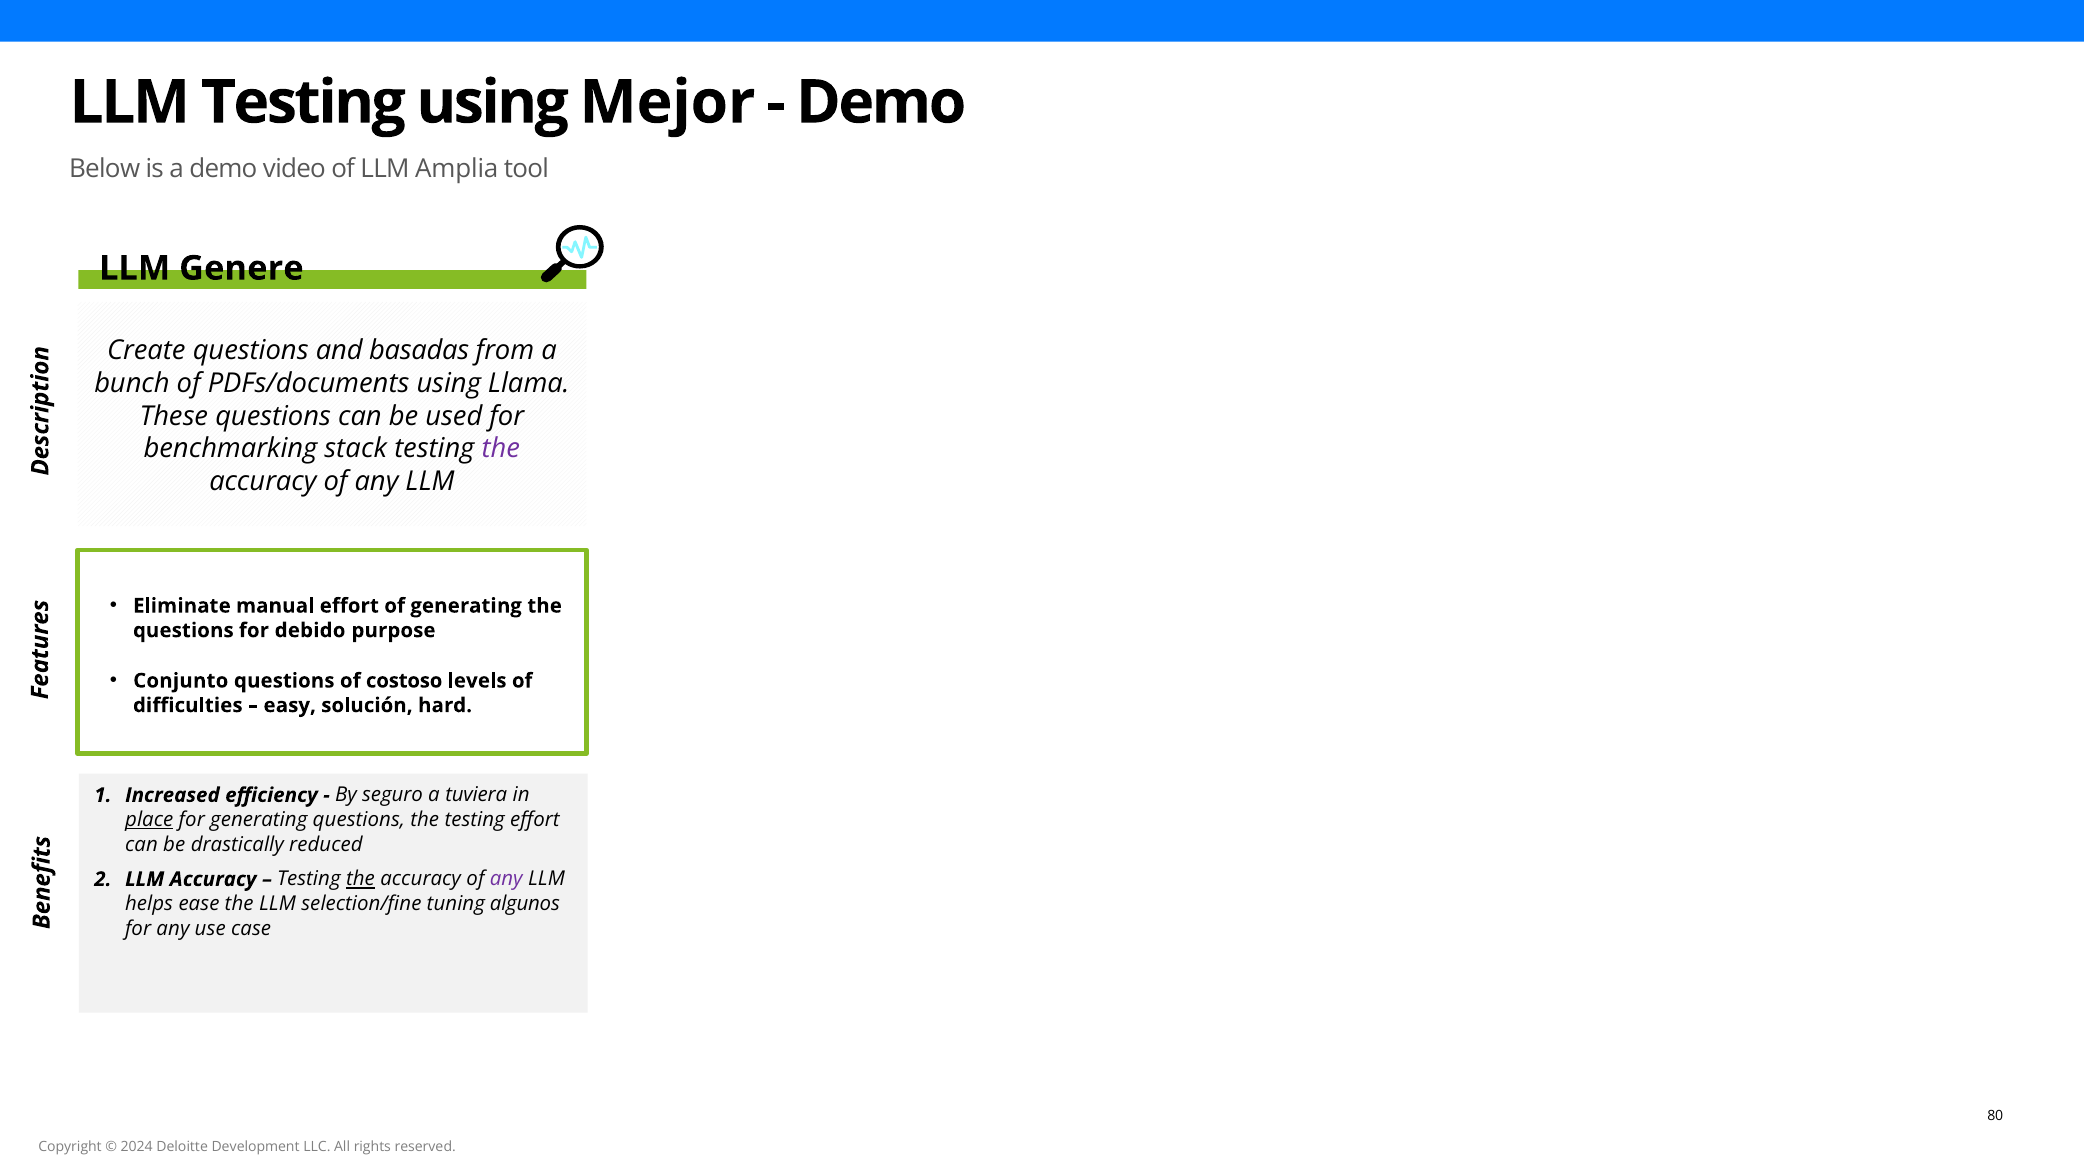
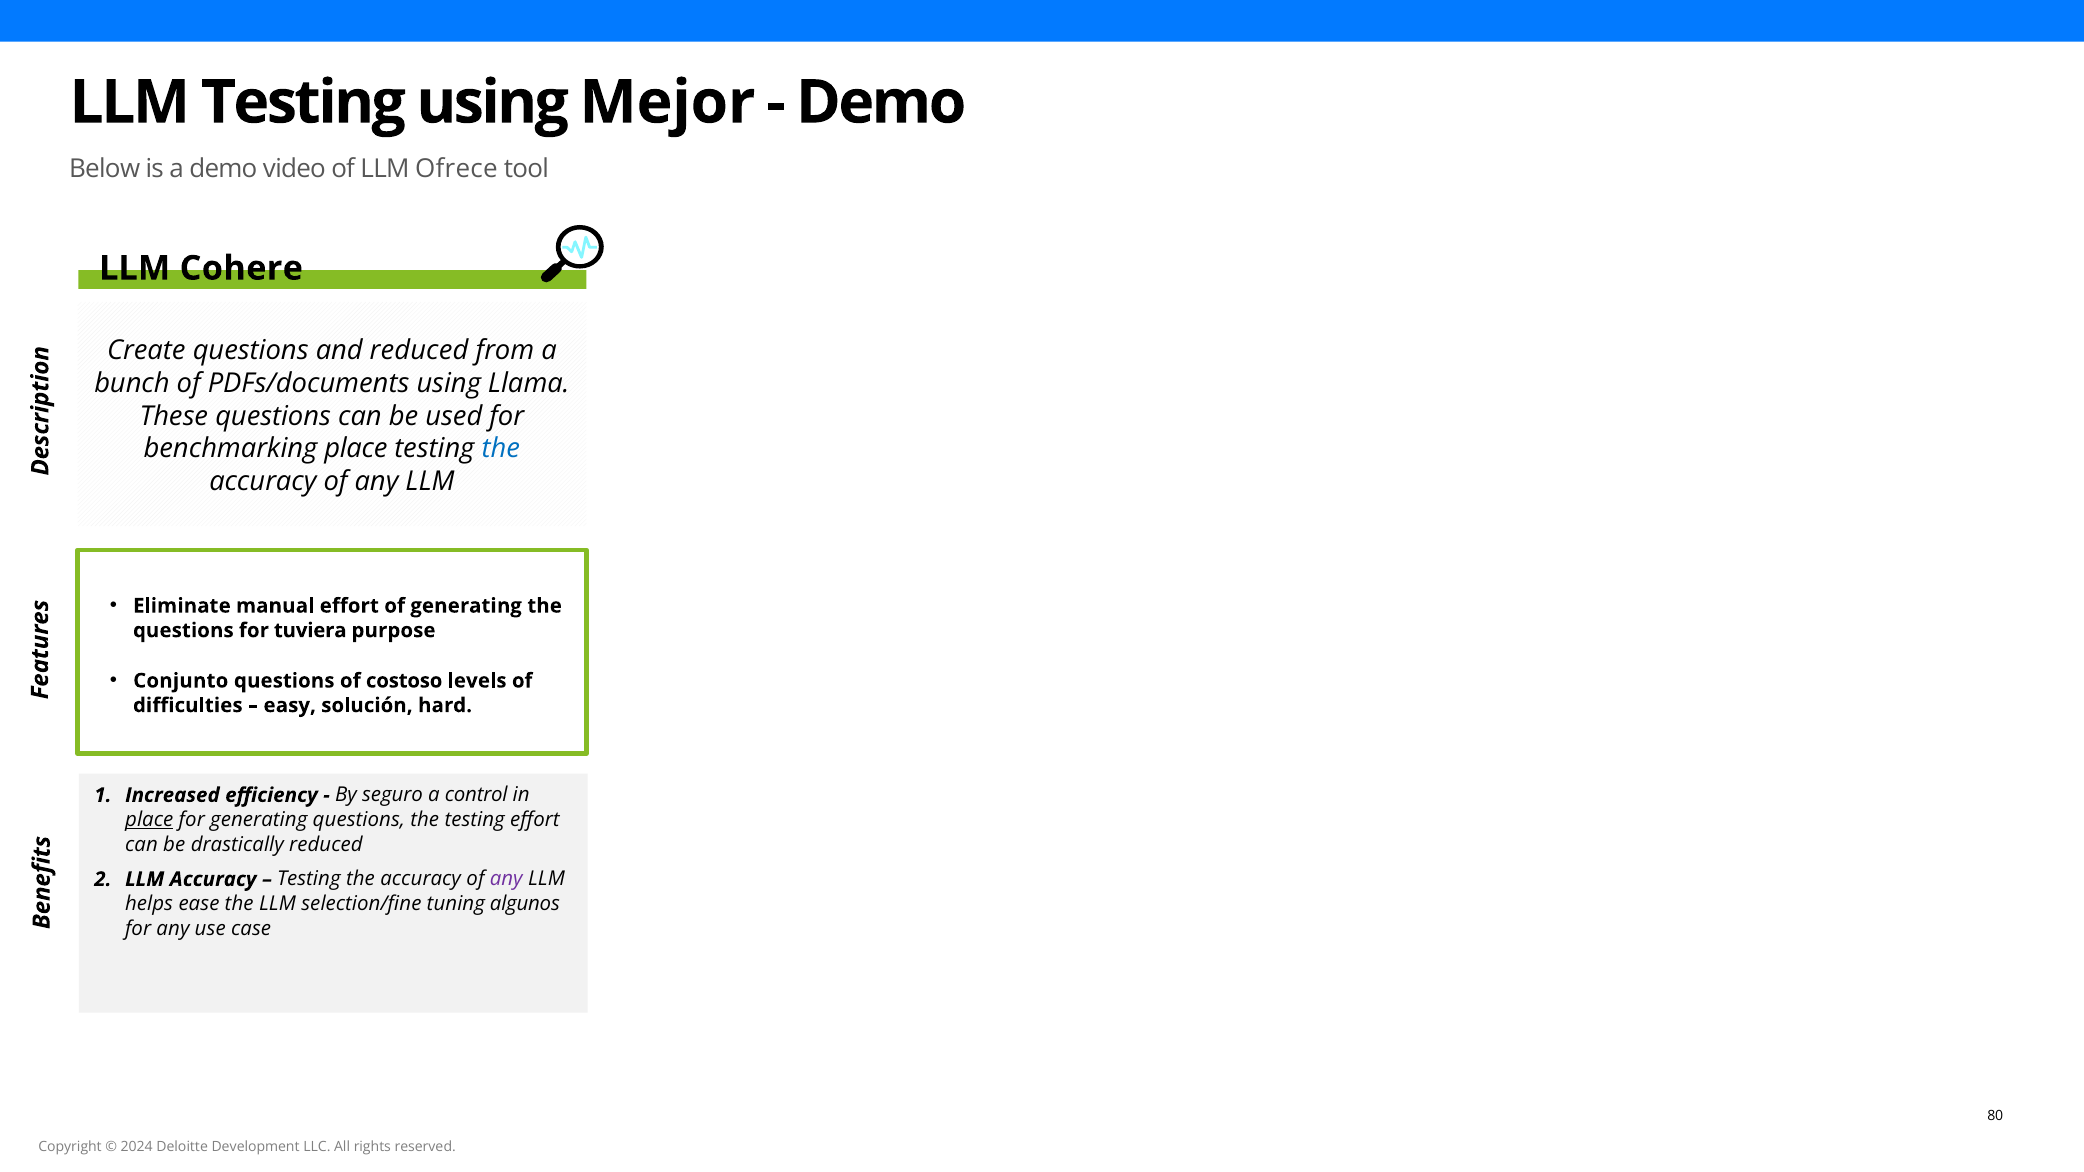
Amplia: Amplia -> Ofrece (457, 169)
Genere: Genere -> Cohere (241, 268)
and basadas: basadas -> reduced (419, 350)
benchmarking stack: stack -> place (356, 449)
the colour: purple -> blue (501, 449)
debido: debido -> tuviera (310, 631)
tuviera: tuviera -> control (476, 795)
the underline: present -> none (360, 879)
